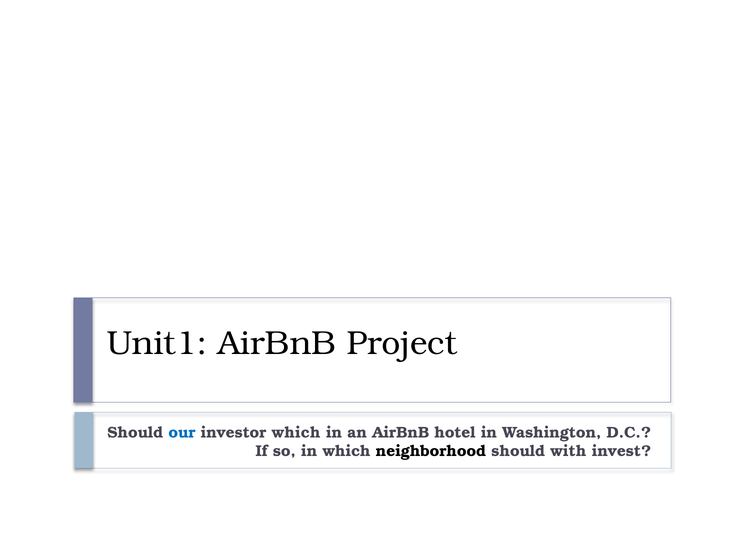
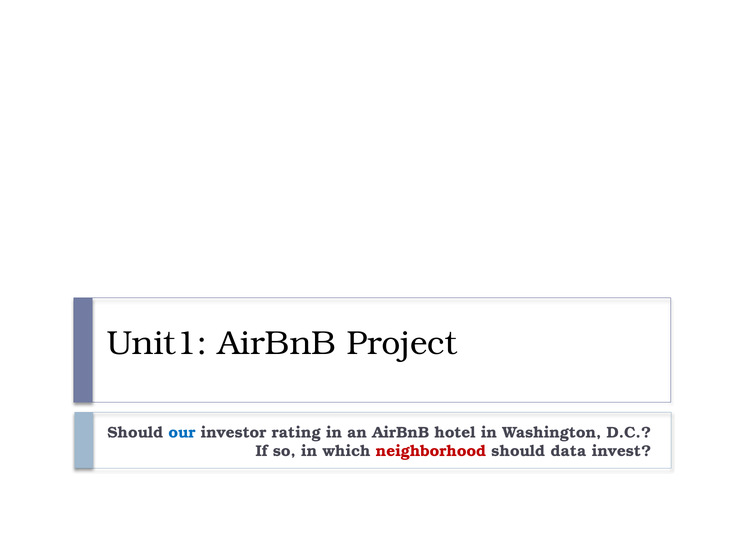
investor which: which -> rating (296, 432)
neighborhood colour: black -> red (431, 451)
with: with -> data (568, 451)
